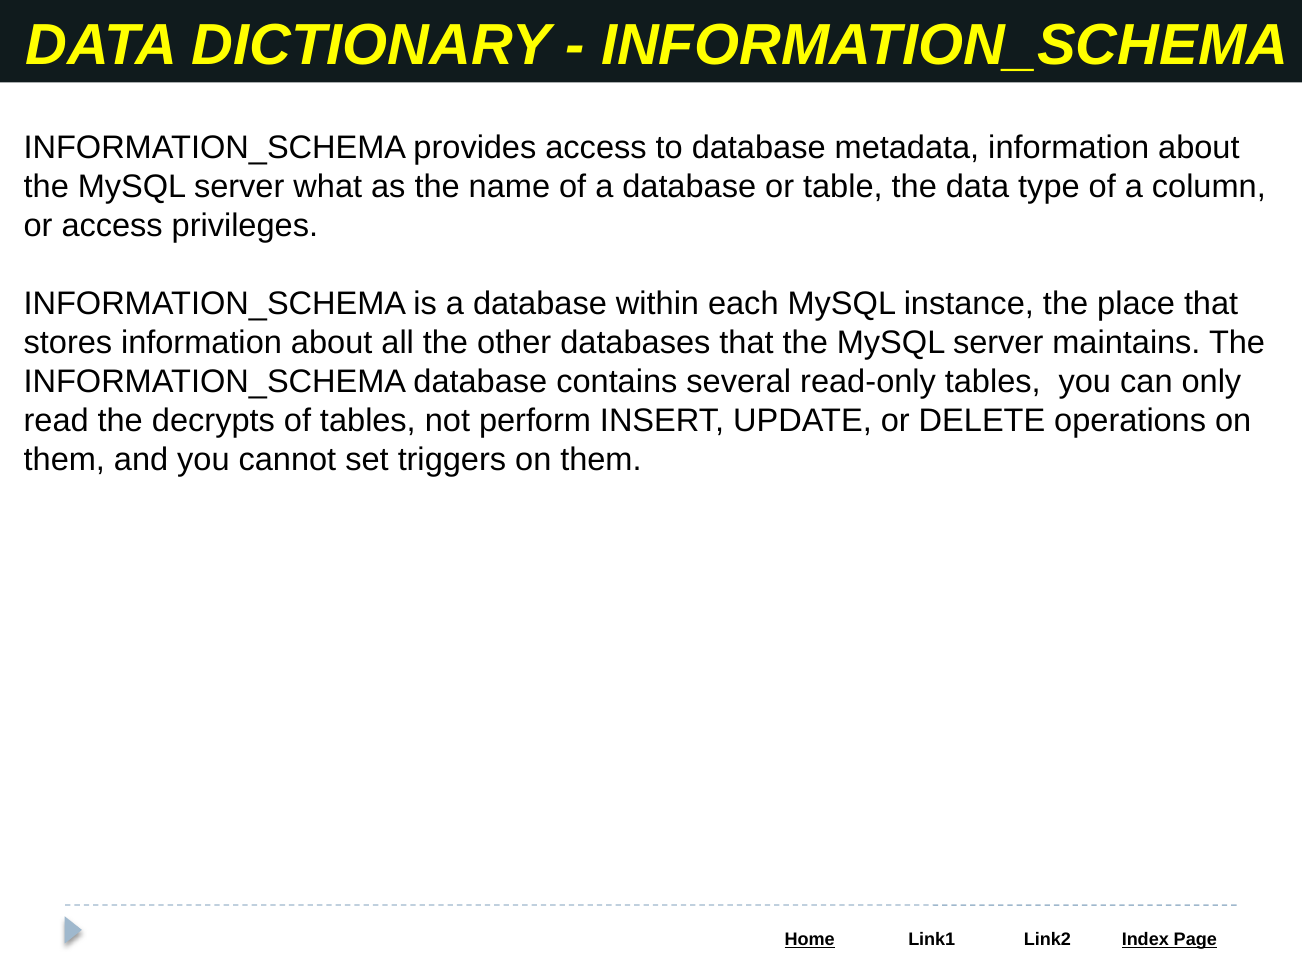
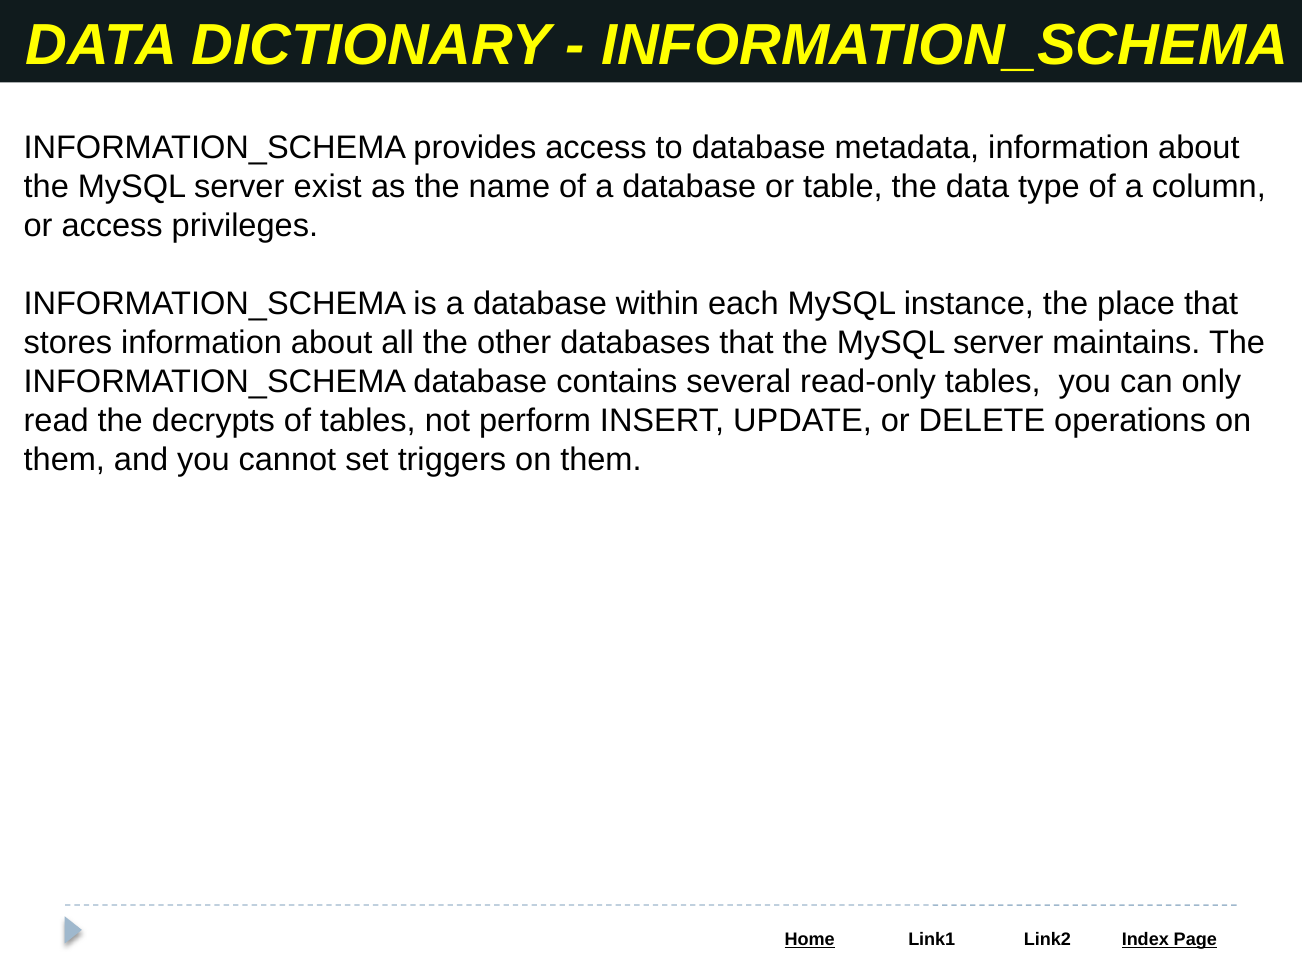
what: what -> exist (328, 187)
